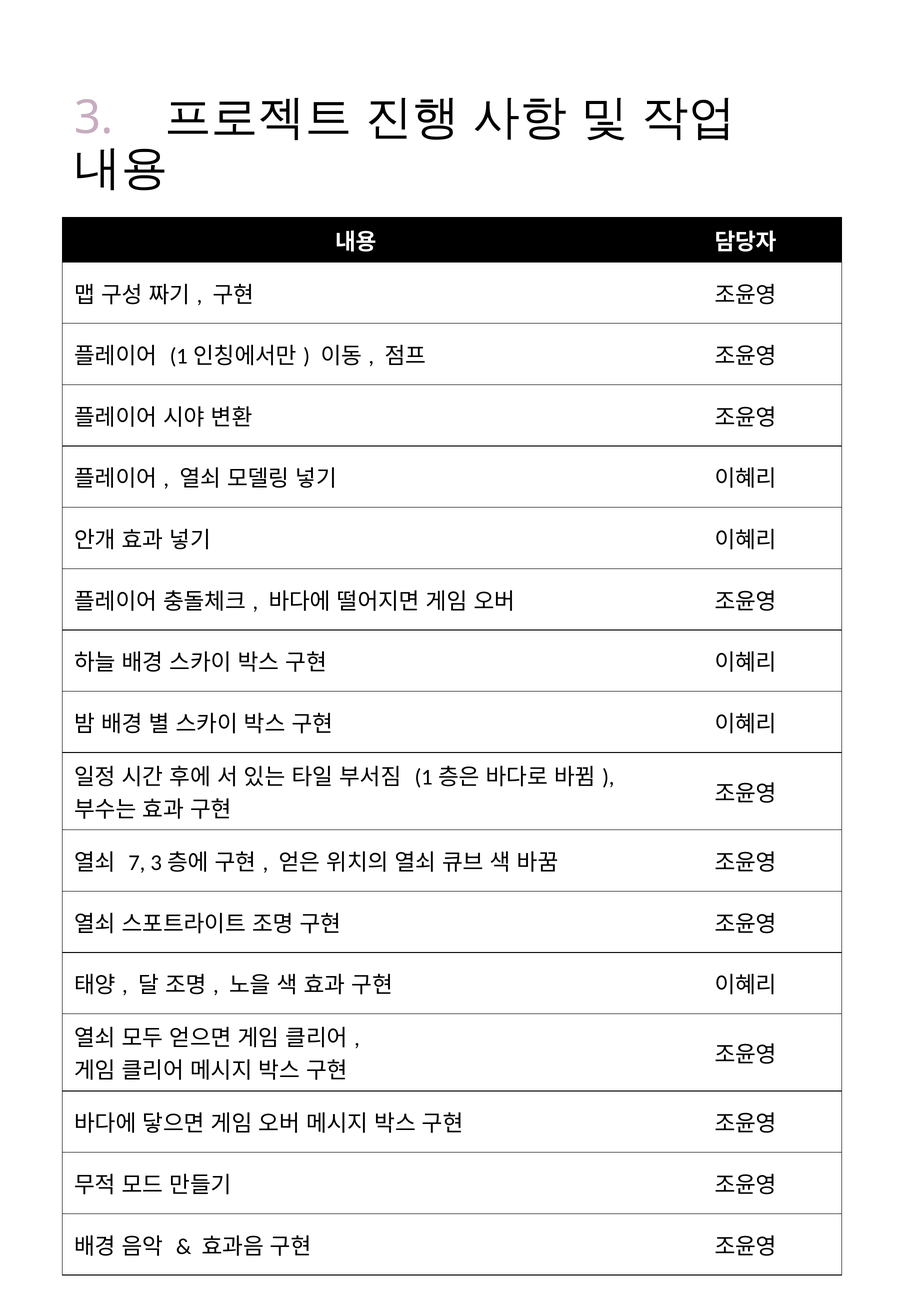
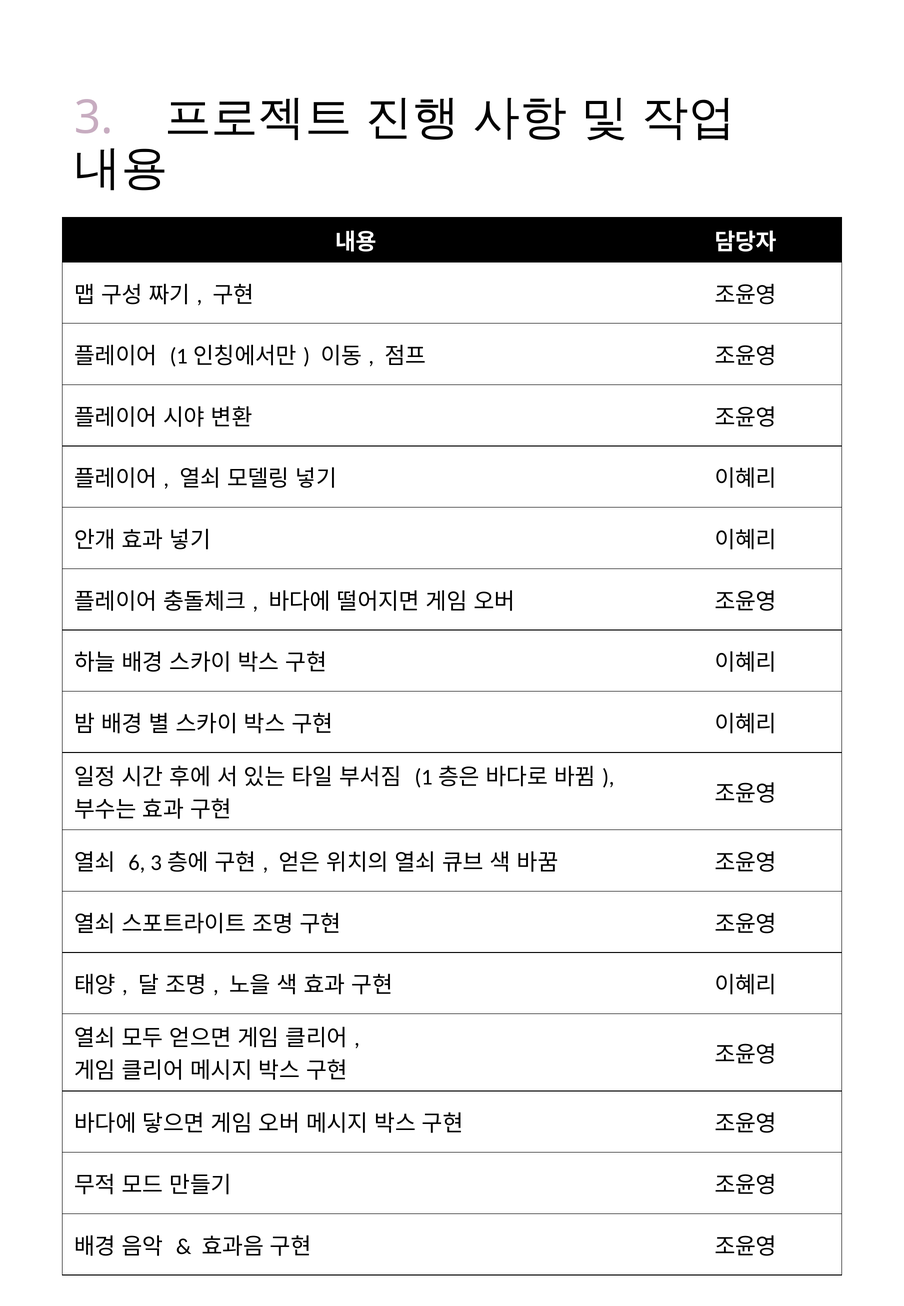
7: 7 -> 6 (137, 863)
